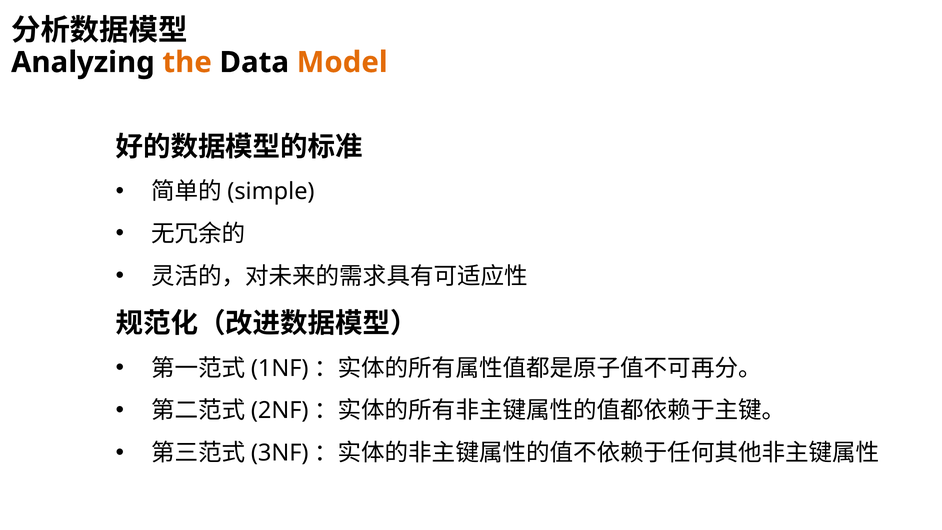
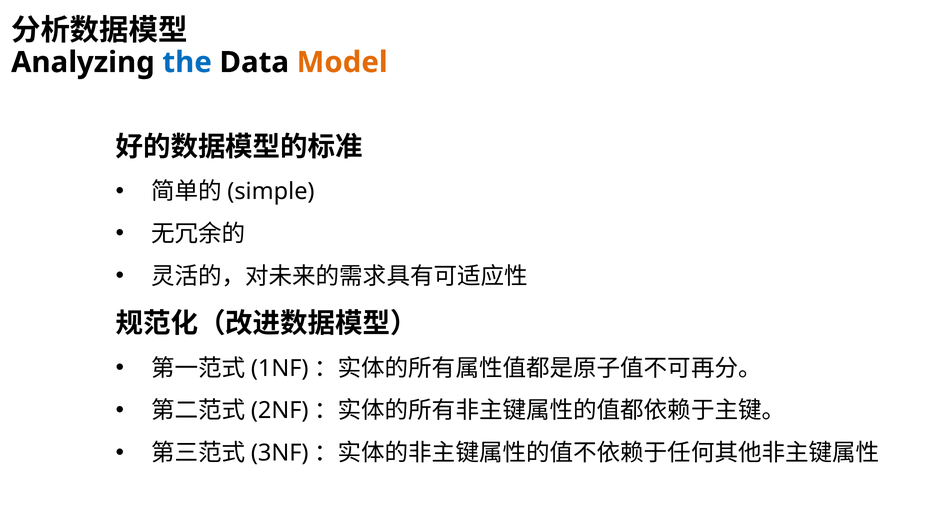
the colour: orange -> blue (187, 62)
